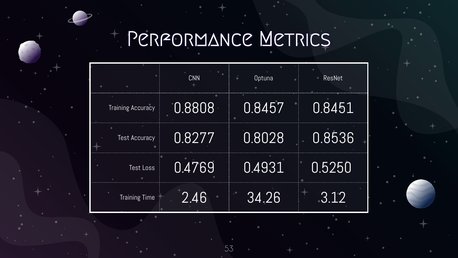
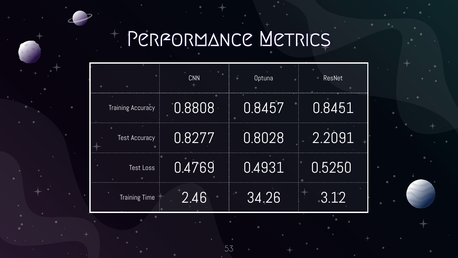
0.8536: 0.8536 -> 2.2091 (333, 138)
